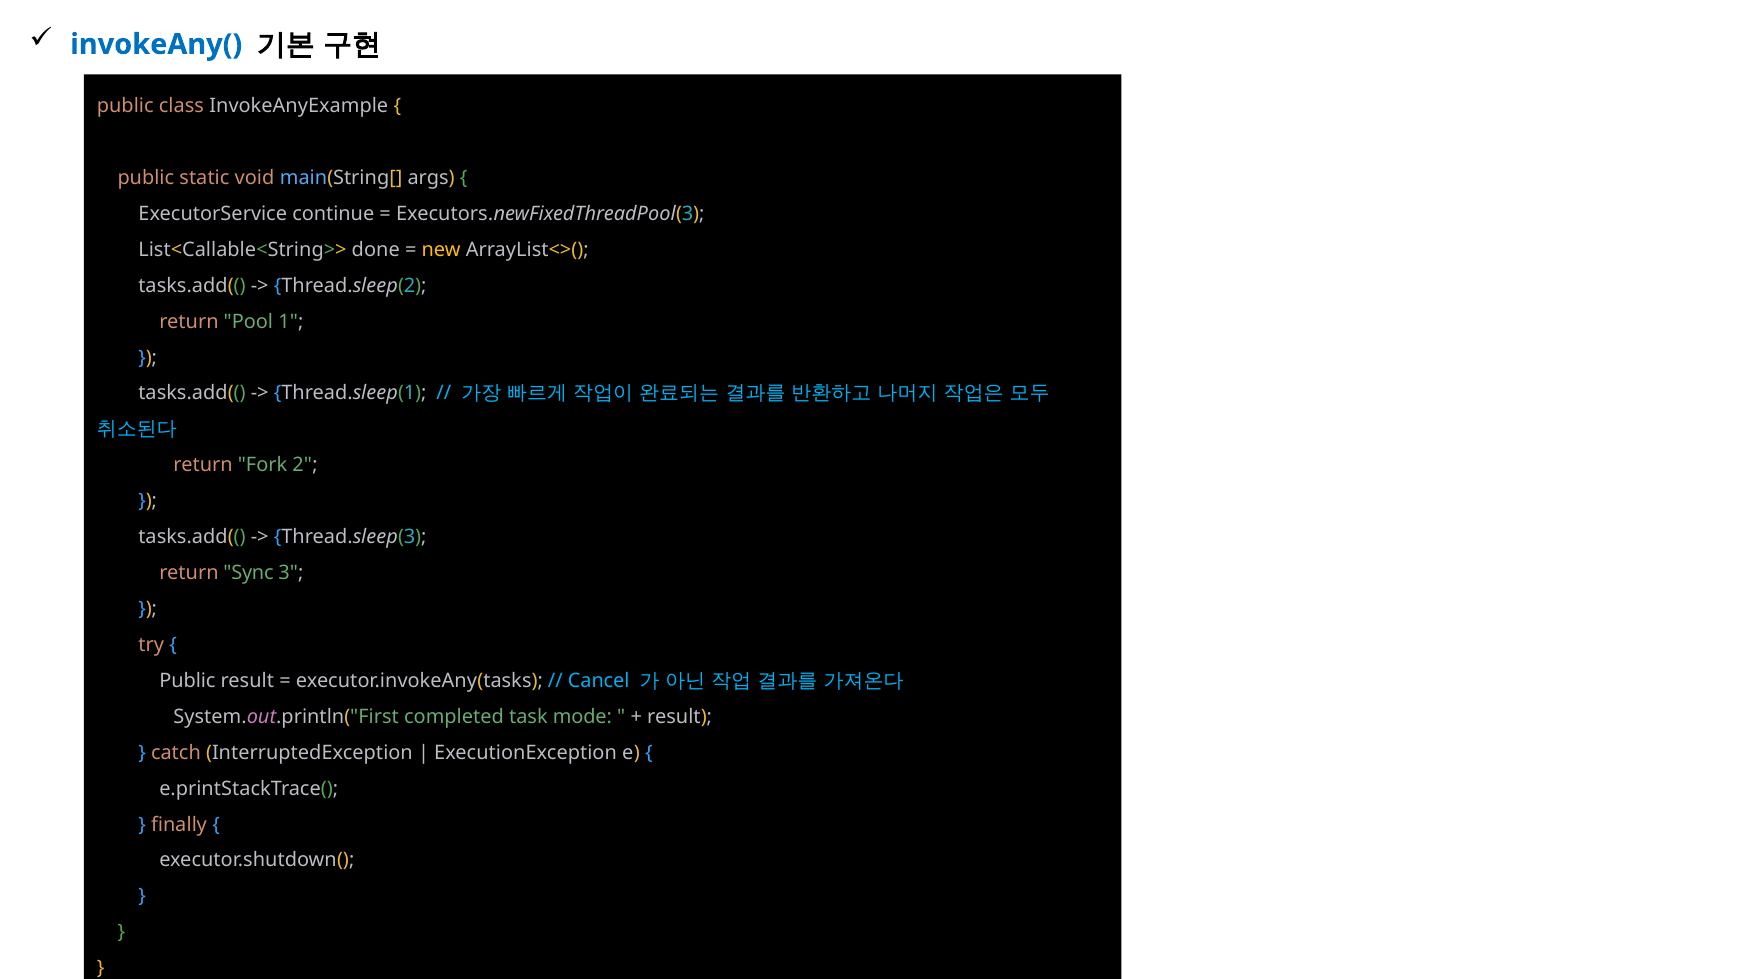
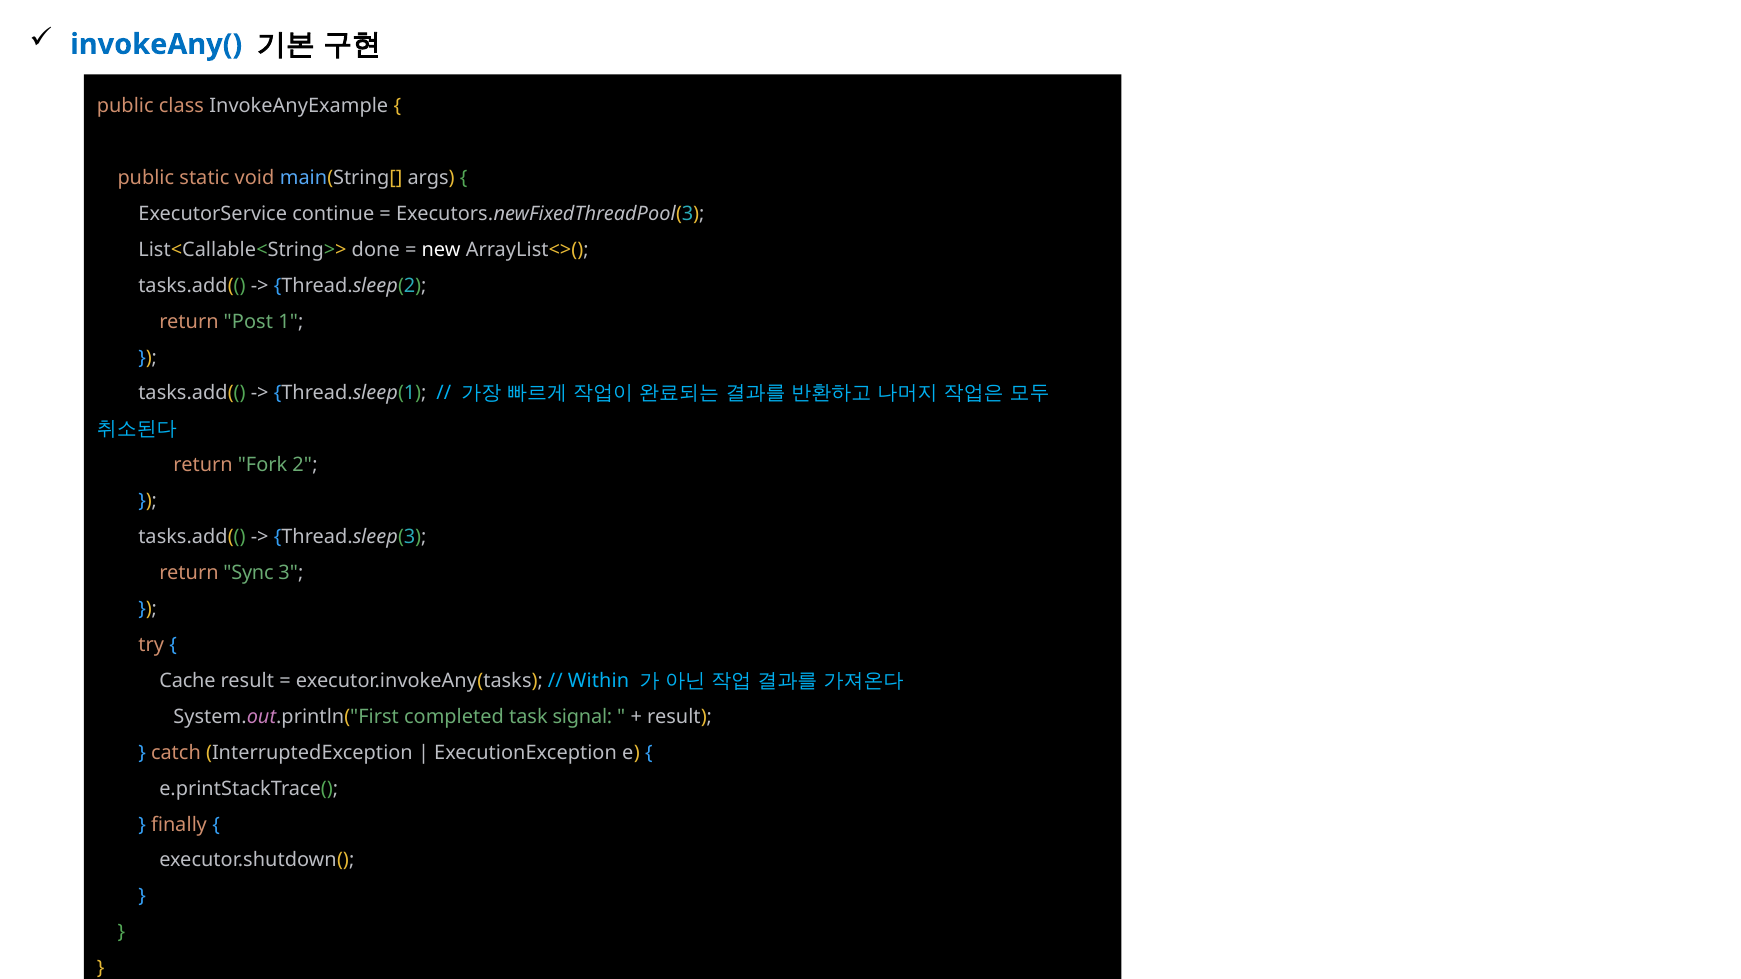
new colour: yellow -> white (441, 250)
Pool: Pool -> Post (248, 322)
Public: Public -> Cache (187, 681)
Cancel: Cancel -> Within (599, 681)
mode: mode -> signal (582, 717)
